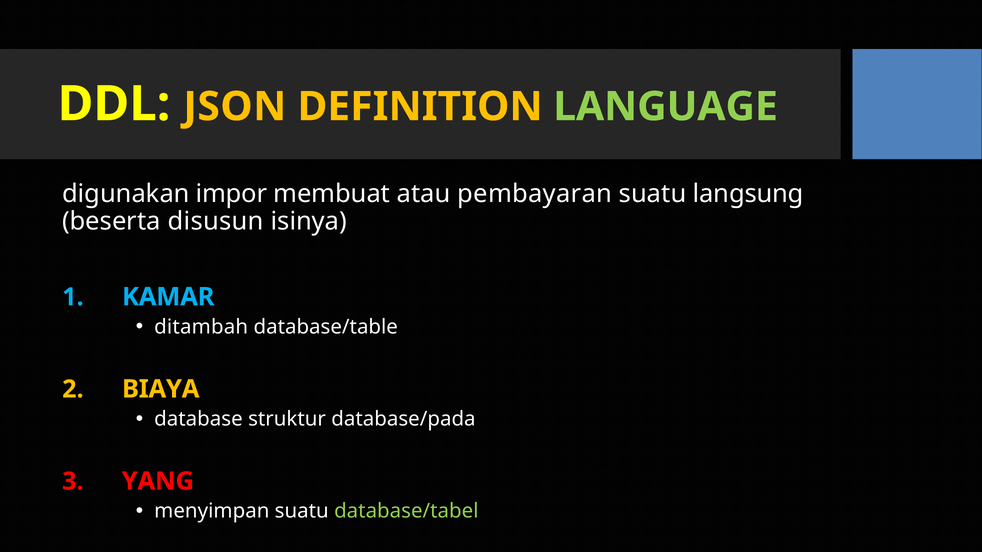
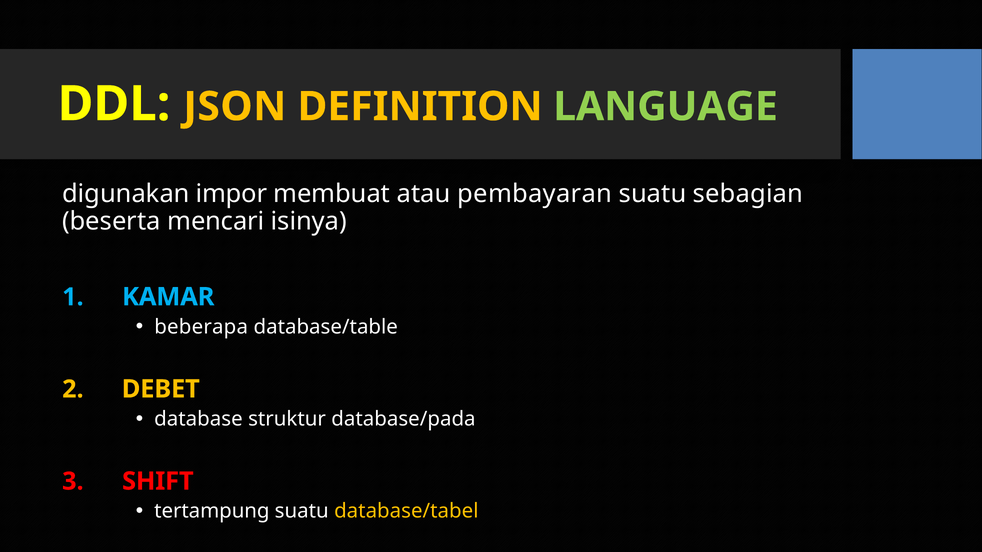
langsung: langsung -> sebagian (748, 194)
disusun: disusun -> mencari (216, 221)
ditambah: ditambah -> beberapa (201, 327)
BIAYA: BIAYA -> DEBET (161, 389)
YANG: YANG -> SHIFT (158, 482)
menyimpan: menyimpan -> tertampung (212, 512)
database/tabel colour: light green -> yellow (406, 512)
